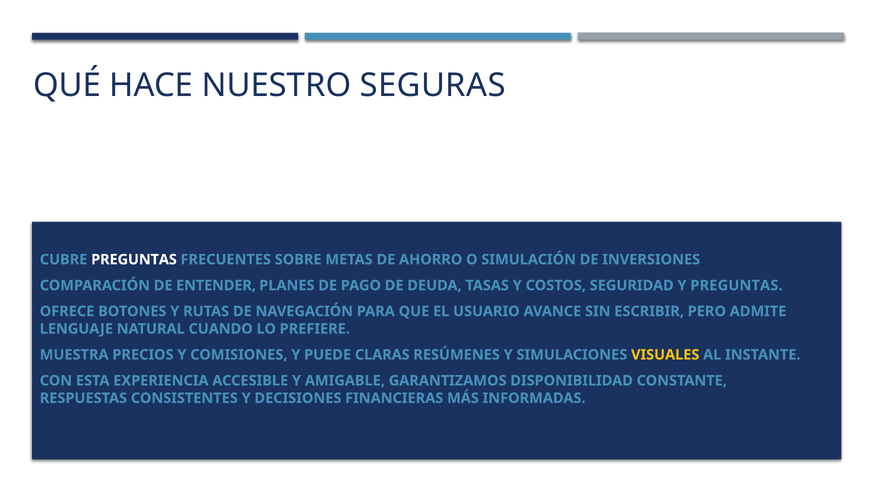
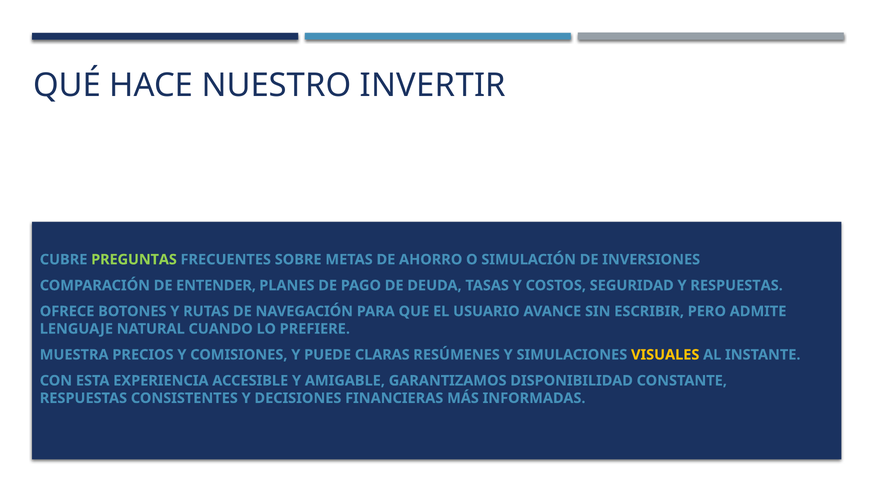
SEGURAS: SEGURAS -> INVERTIR (433, 85)
PREGUNTAS colour: white -> light green (134, 259)
Y PREGUNTAS: PREGUNTAS -> RESPUESTAS (737, 285)
